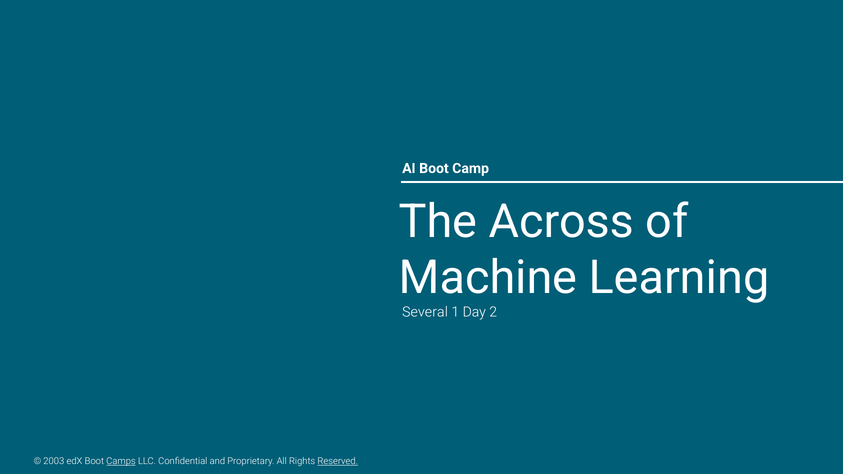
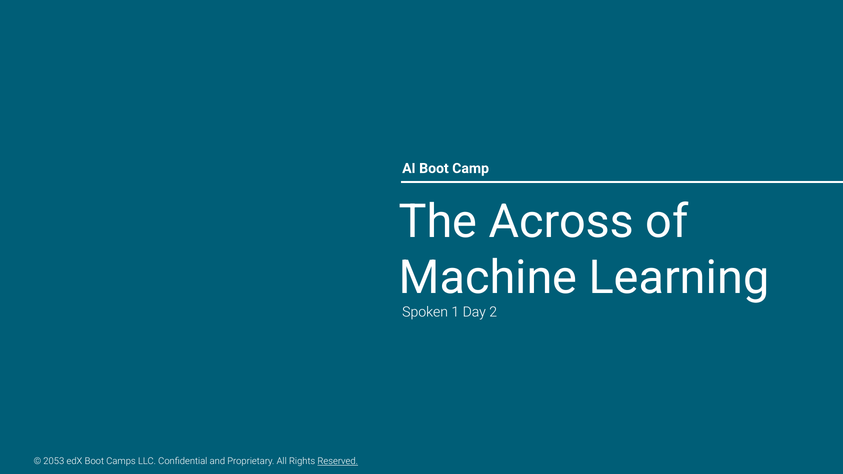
Several: Several -> Spoken (425, 312)
2003: 2003 -> 2053 (54, 462)
Camps underline: present -> none (121, 462)
